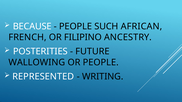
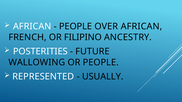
BECAUSE: BECAUSE -> AFRICAN (32, 26)
SUCH: SUCH -> OVER (106, 26)
WRITING: WRITING -> USUALLY (103, 77)
